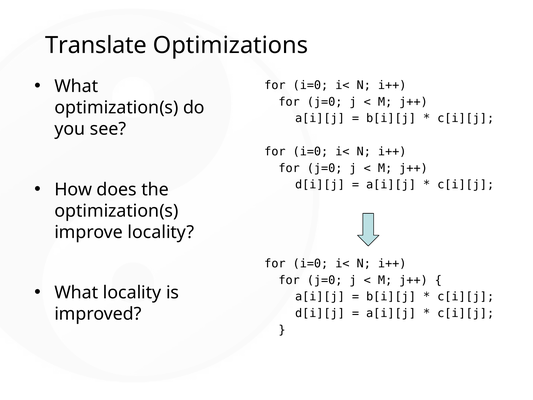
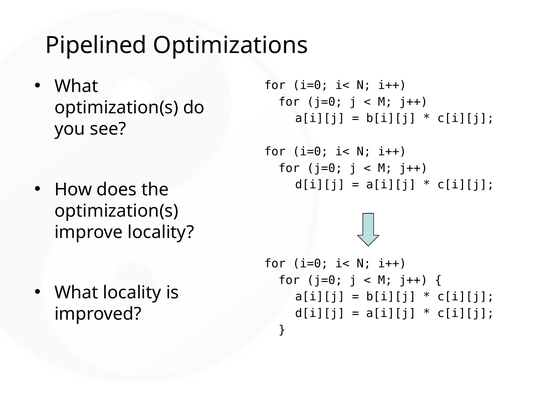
Translate: Translate -> Pipelined (96, 45)
